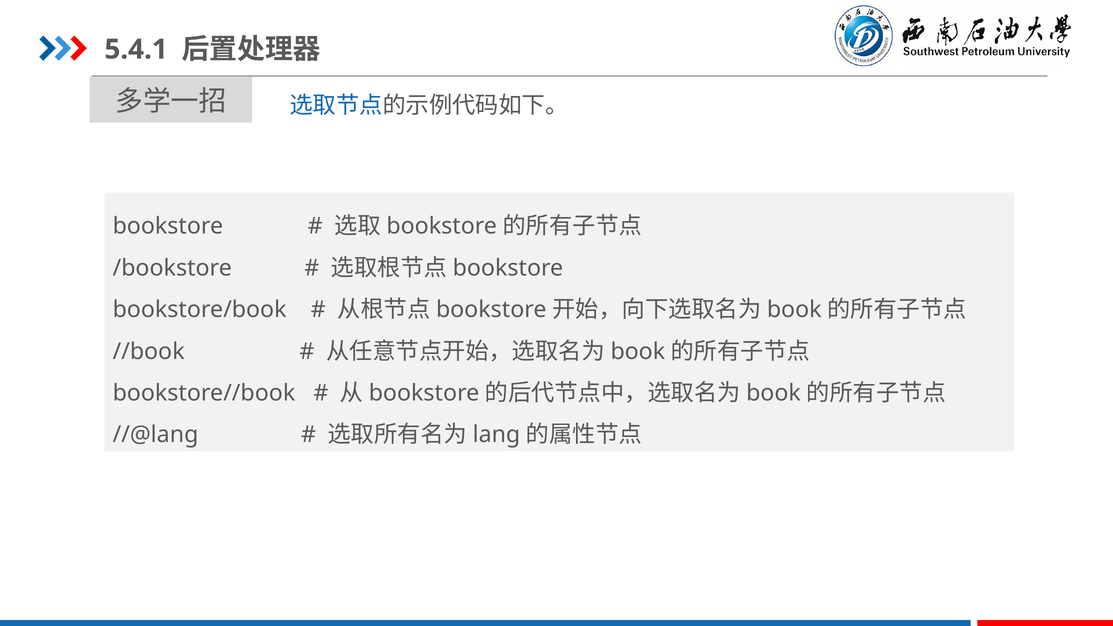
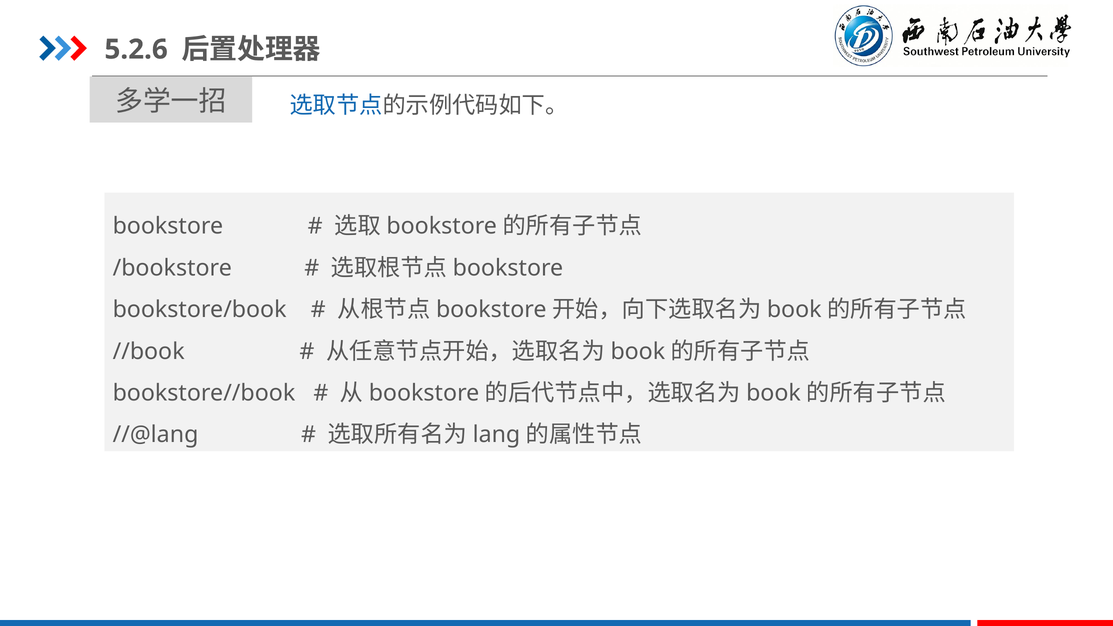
5.4.1: 5.4.1 -> 5.2.6 (136, 49)
